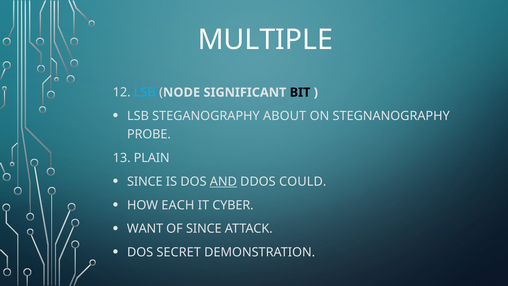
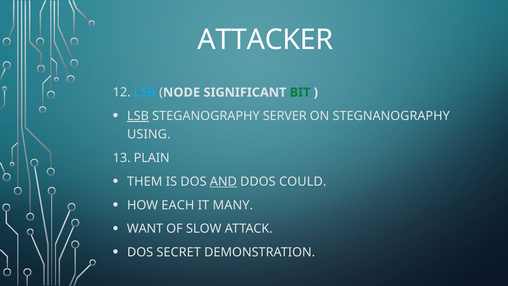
MULTIPLE: MULTIPLE -> ATTACKER (265, 40)
BIT colour: black -> green (300, 92)
LSB underline: none -> present (138, 116)
ABOUT: ABOUT -> SERVER (285, 116)
PROBE: PROBE -> USING (149, 134)
SINCE: SINCE -> THEM (145, 181)
CYBER: CYBER -> MANY (233, 205)
OF SINCE: SINCE -> SLOW (204, 229)
